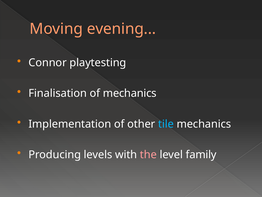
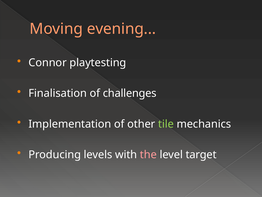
of mechanics: mechanics -> challenges (130, 93)
tile colour: light blue -> light green (166, 124)
family: family -> target (201, 154)
